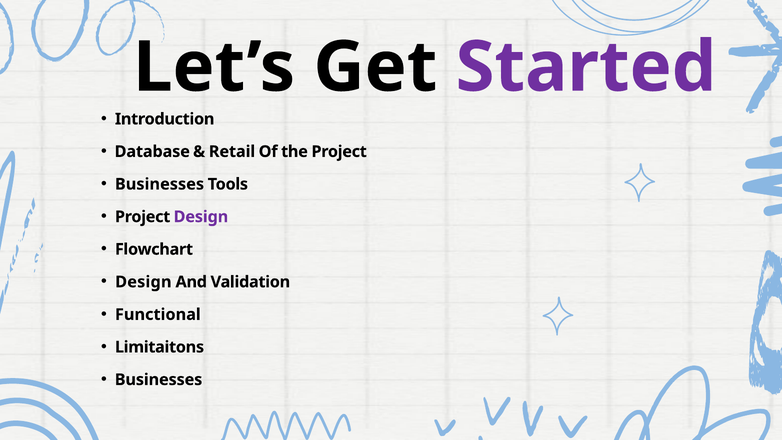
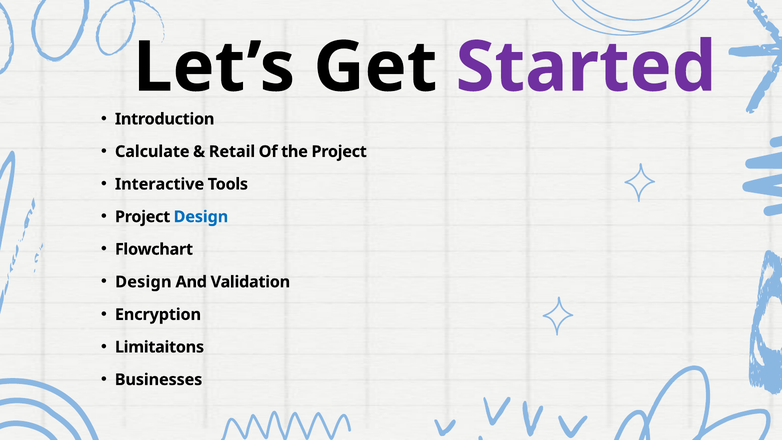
Database: Database -> Calculate (152, 152)
Businesses: Businesses -> Interactive (160, 184)
Design colour: purple -> blue (201, 217)
Functional: Functional -> Encryption (158, 314)
